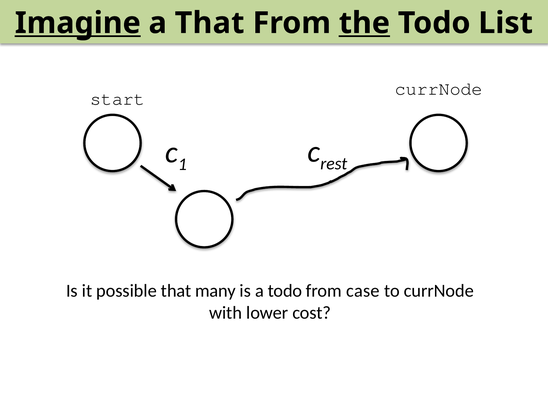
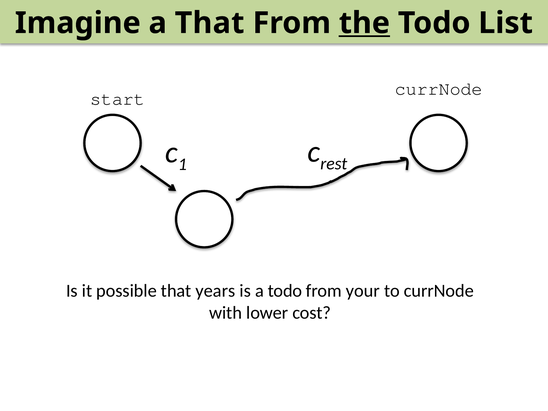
Imagine underline: present -> none (78, 23)
many: many -> years (215, 291)
case: case -> your (363, 291)
